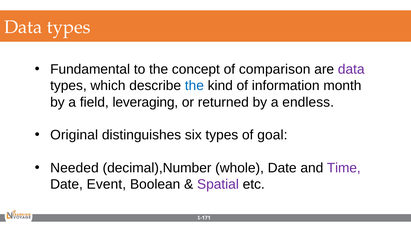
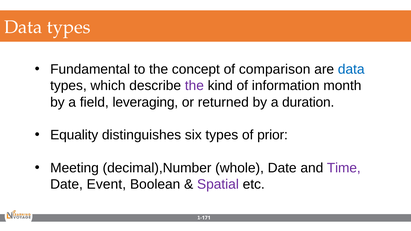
data colour: purple -> blue (351, 69)
the colour: blue -> purple (194, 86)
endless: endless -> duration (308, 102)
Original: Original -> Equality (74, 135)
goal: goal -> prior (273, 135)
Needed: Needed -> Meeting (75, 168)
